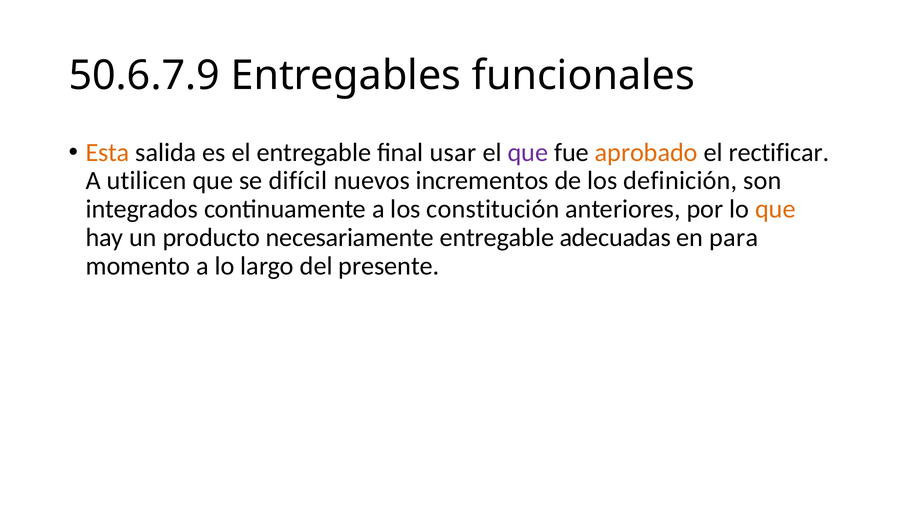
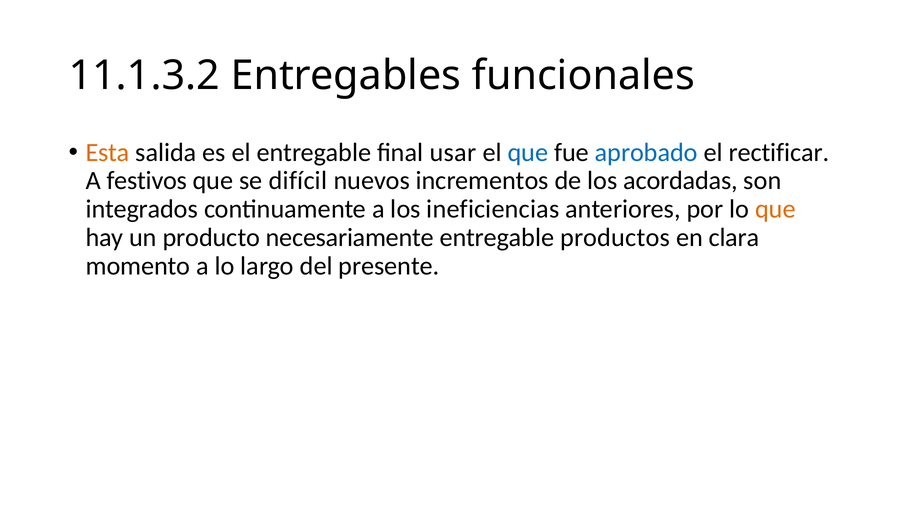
50.6.7.9: 50.6.7.9 -> 11.1.3.2 (144, 76)
que colour: purple -> blue (528, 152)
aprobado colour: orange -> blue (646, 152)
utilicen: utilicen -> festivos (147, 181)
definición: definición -> acordadas (681, 181)
constitución: constitución -> ineficiencias (493, 209)
adecuadas: adecuadas -> productos (615, 237)
para: para -> clara (734, 237)
